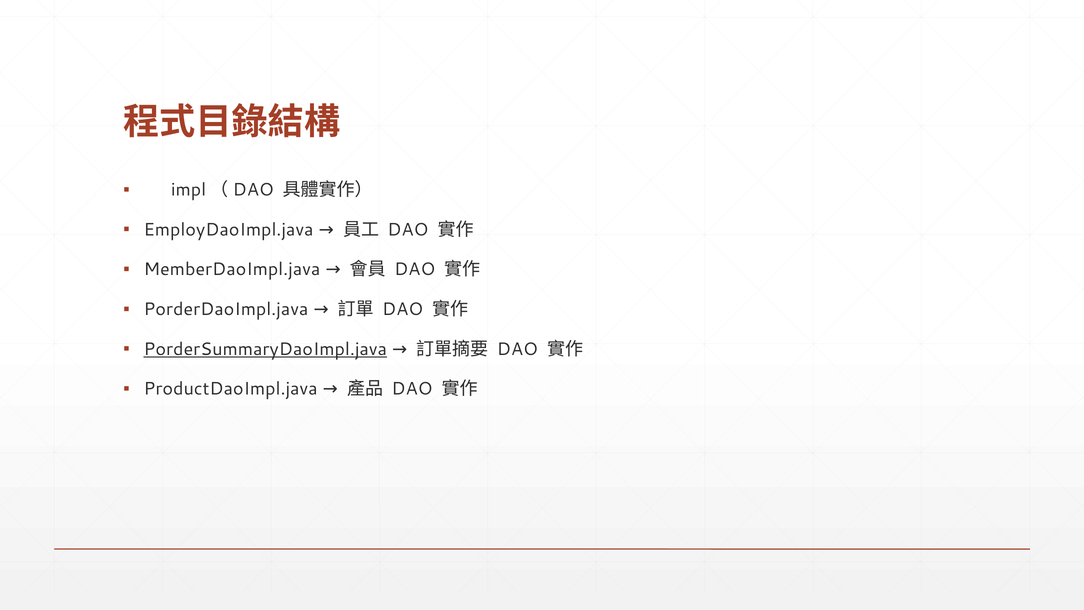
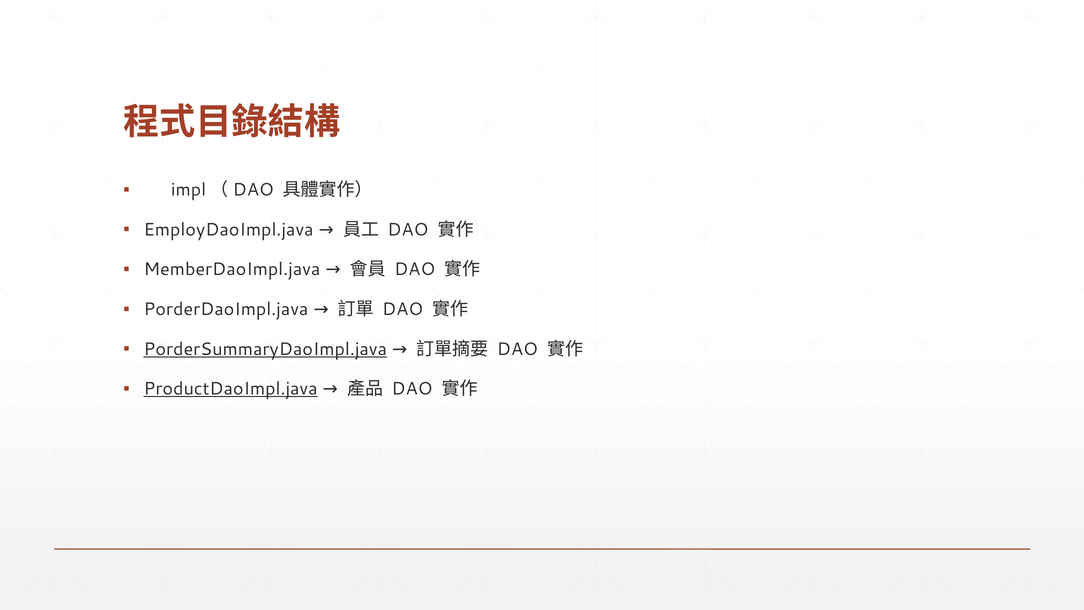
ProductDaoImpl.java underline: none -> present (231, 389)
